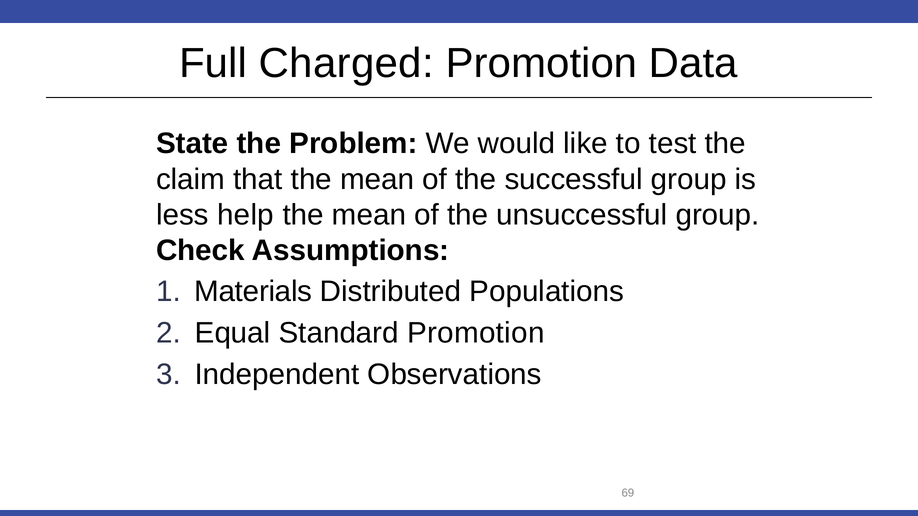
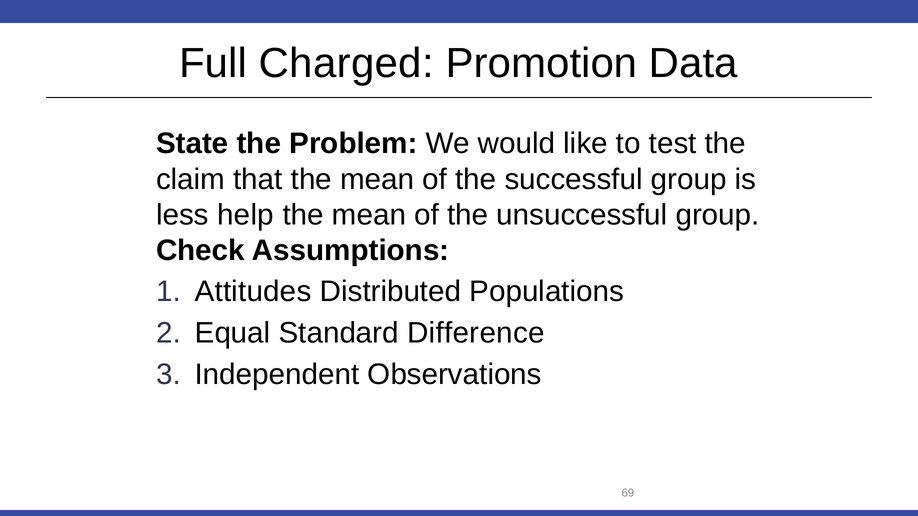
Materials: Materials -> Attitudes (253, 292)
Standard Promotion: Promotion -> Difference (476, 333)
